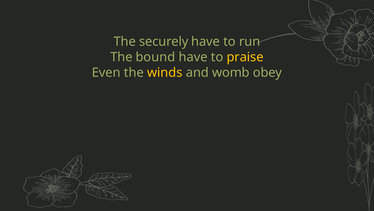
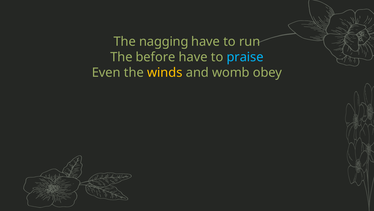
securely: securely -> nagging (164, 42)
bound: bound -> before (155, 57)
praise colour: yellow -> light blue (245, 57)
